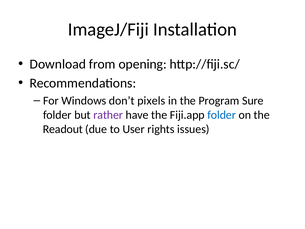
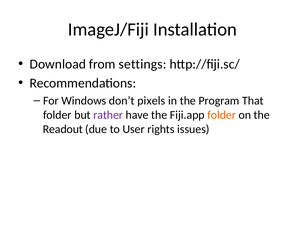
opening: opening -> settings (143, 64)
Sure: Sure -> That (253, 100)
folder colour: blue -> orange (222, 115)
